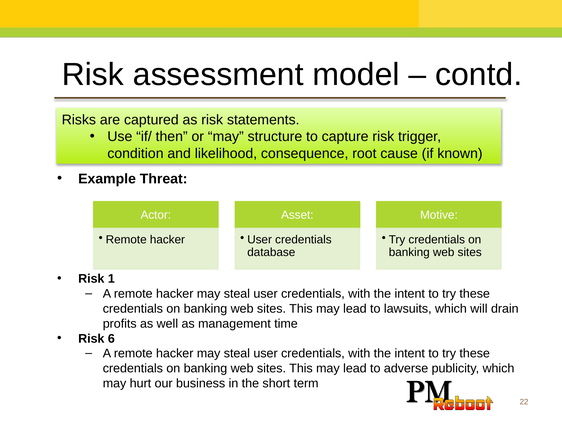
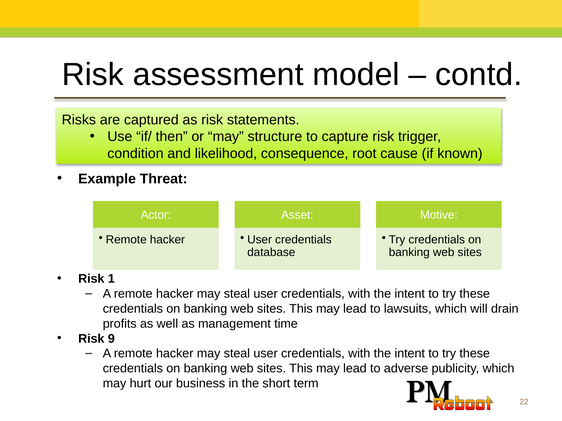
6: 6 -> 9 (111, 339)
